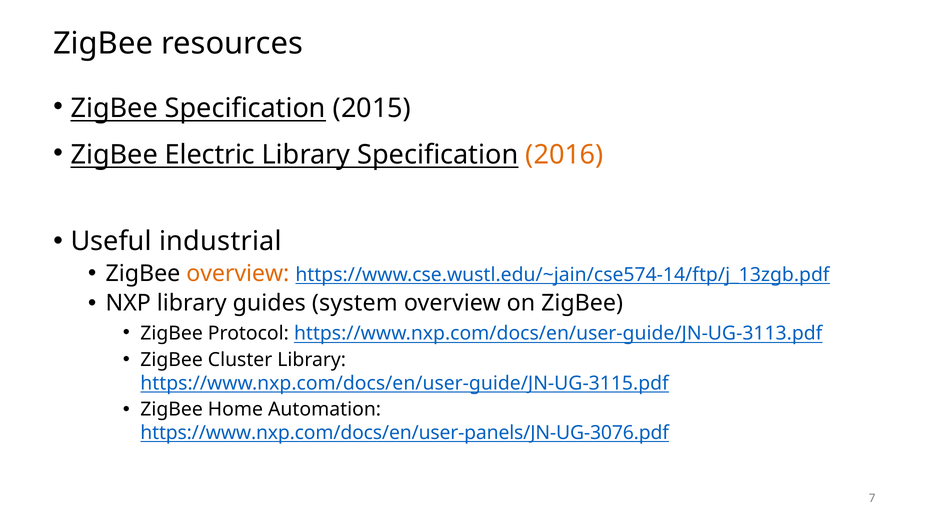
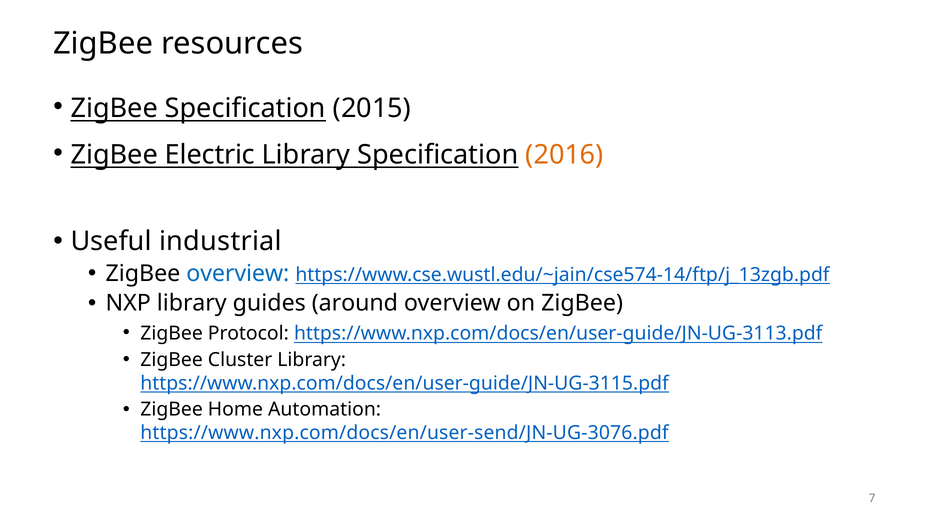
overview colour: orange -> blue (238, 273)
system: system -> around (355, 303)
https://www.nxp.com/docs/en/user-panels/JN-UG-3076.pdf: https://www.nxp.com/docs/en/user-panels/JN-UG-3076.pdf -> https://www.nxp.com/docs/en/user-send/JN-UG-3076.pdf (404, 432)
